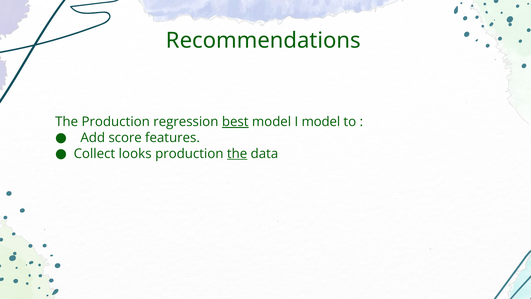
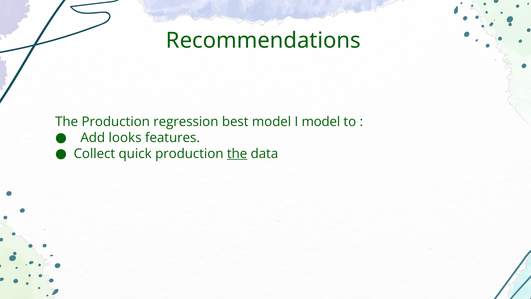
best underline: present -> none (235, 122)
score: score -> looks (125, 138)
looks: looks -> quick (135, 153)
